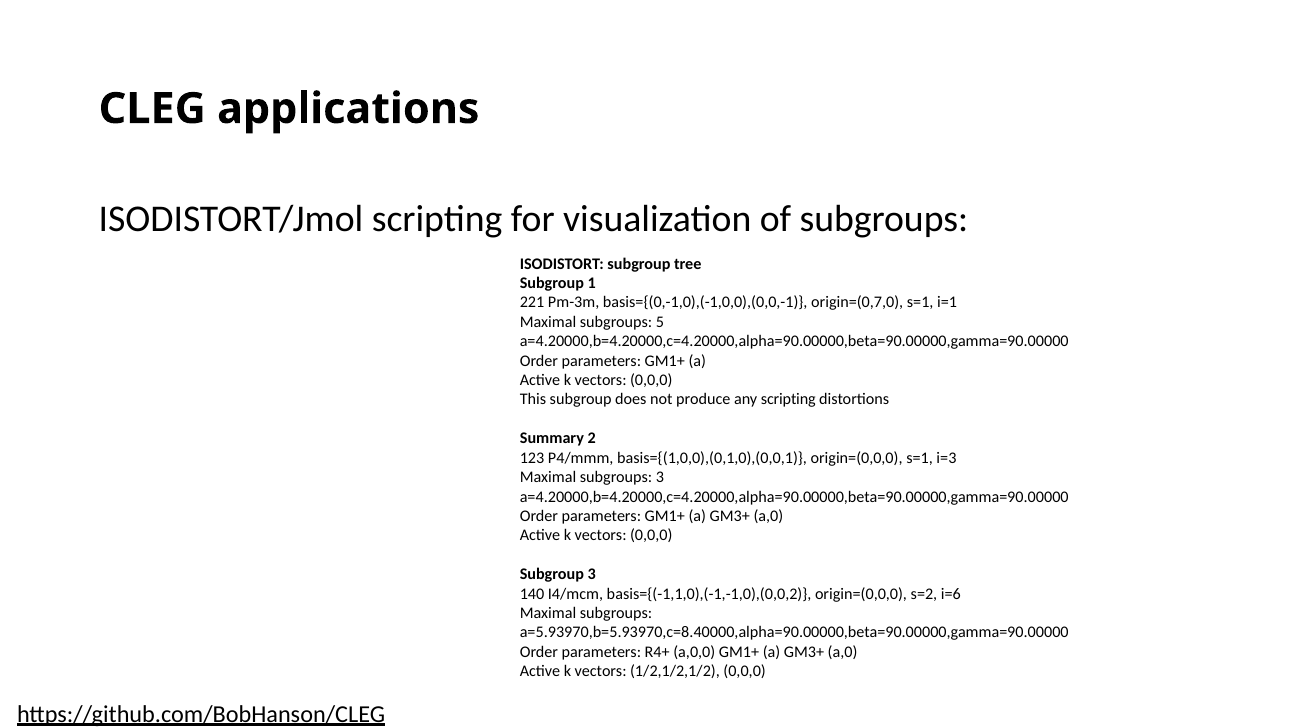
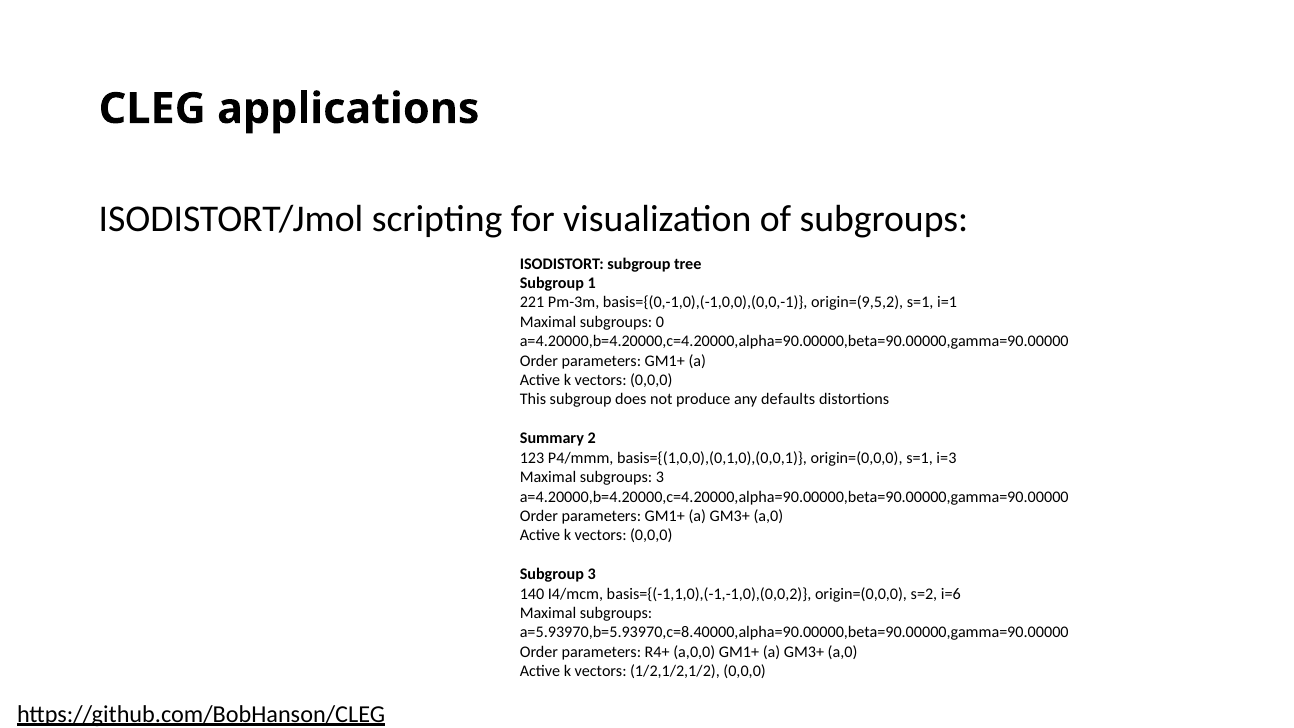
origin=(0,7,0: origin=(0,7,0 -> origin=(9,5,2 (857, 303)
5: 5 -> 0 (660, 322)
any scripting: scripting -> defaults (788, 400)
